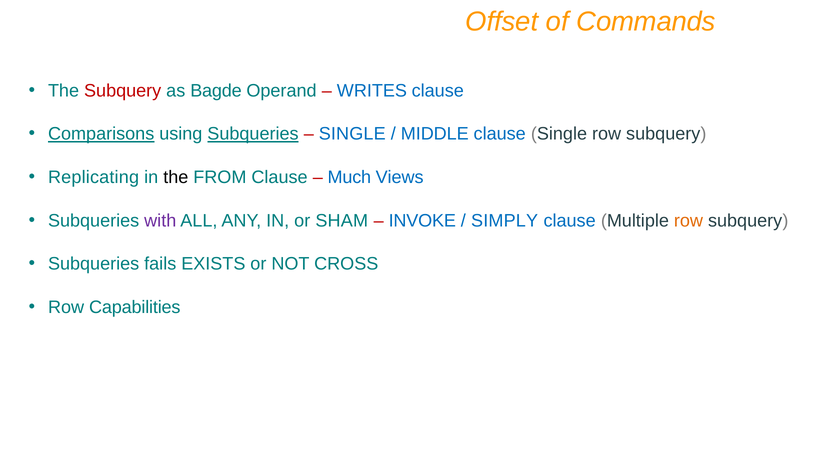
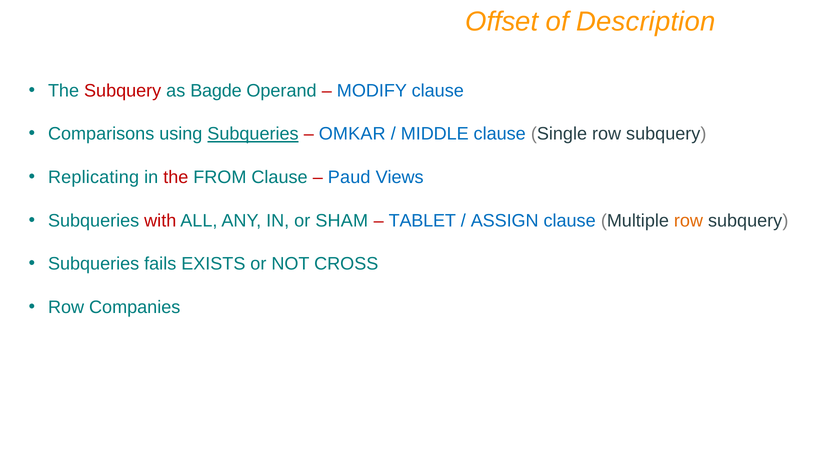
Commands: Commands -> Description (646, 21)
WRITES: WRITES -> MODIFY (372, 91)
Comparisons underline: present -> none (101, 134)
SINGLE: SINGLE -> OMKAR (352, 134)
the colour: black -> red (176, 177)
Much: Much -> Paud (349, 177)
with colour: purple -> red (160, 221)
INVOKE: INVOKE -> TABLET (422, 221)
SIMPLY: SIMPLY -> ASSIGN (505, 221)
Capabilities: Capabilities -> Companies (135, 307)
